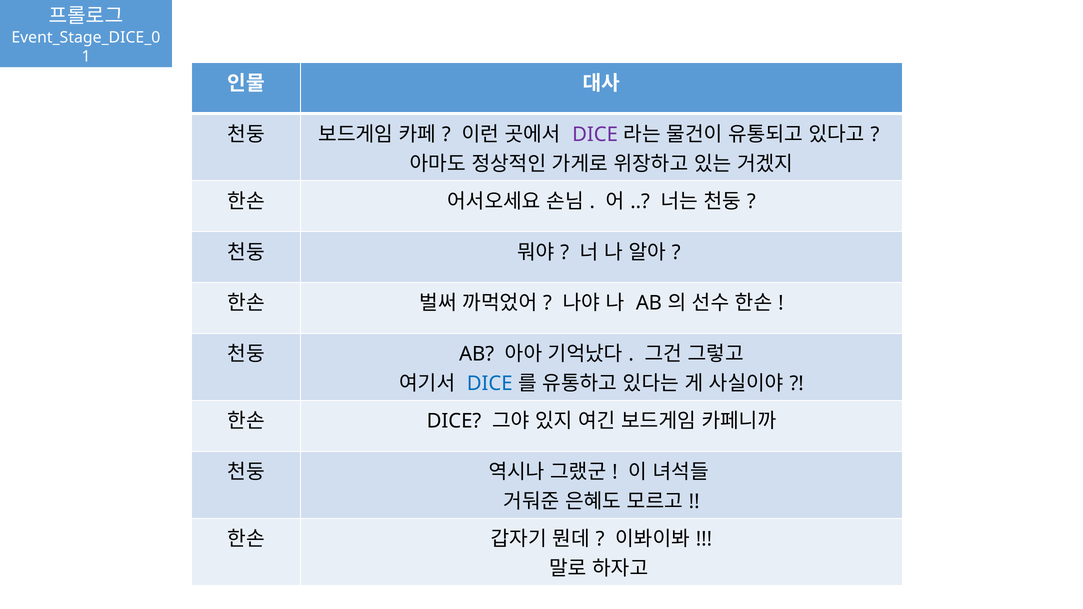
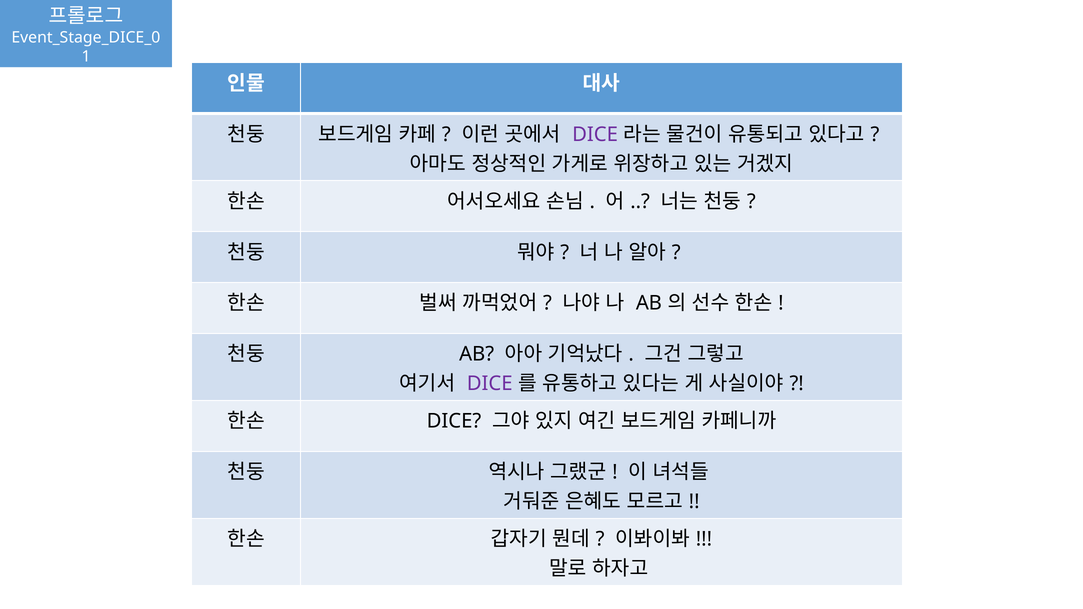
DICE colour: blue -> purple (490, 384)
